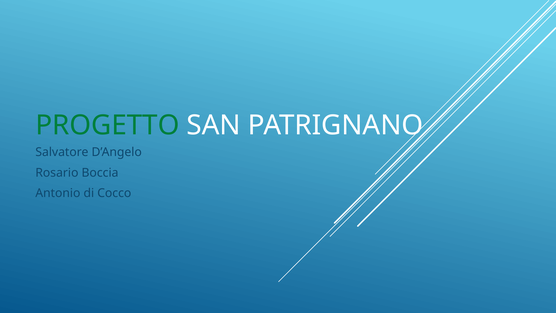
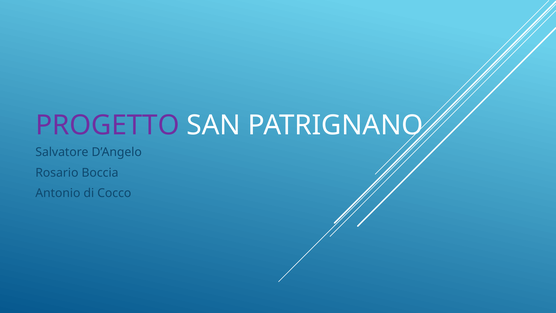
PROGETTO colour: green -> purple (107, 125)
